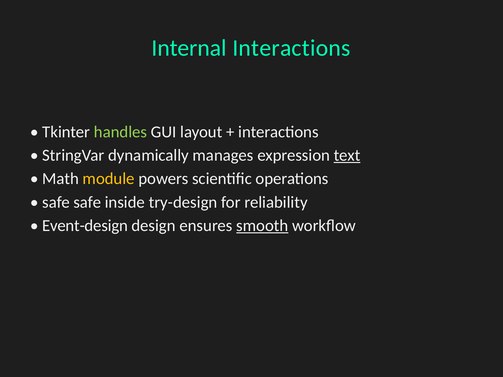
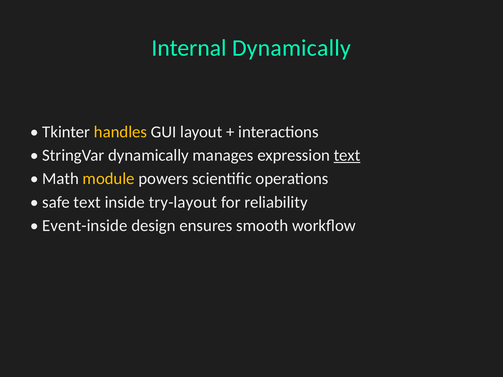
Internal Interactions: Interactions -> Dynamically (291, 48)
handles colour: light green -> yellow (120, 132)
safe safe: safe -> text (87, 202)
try-design: try-design -> try-layout (183, 202)
Event-design: Event-design -> Event-inside (85, 226)
smooth underline: present -> none (262, 226)
